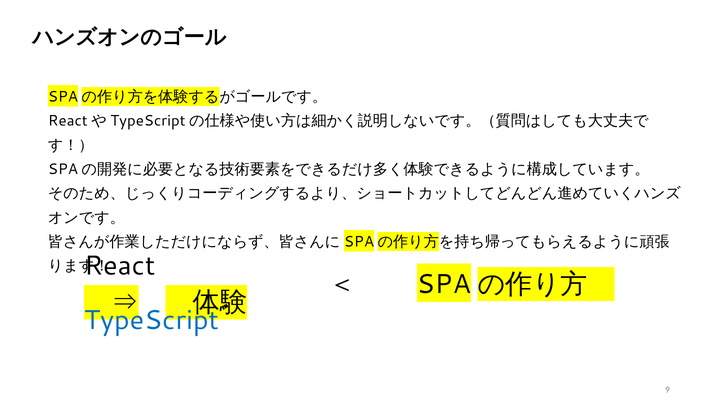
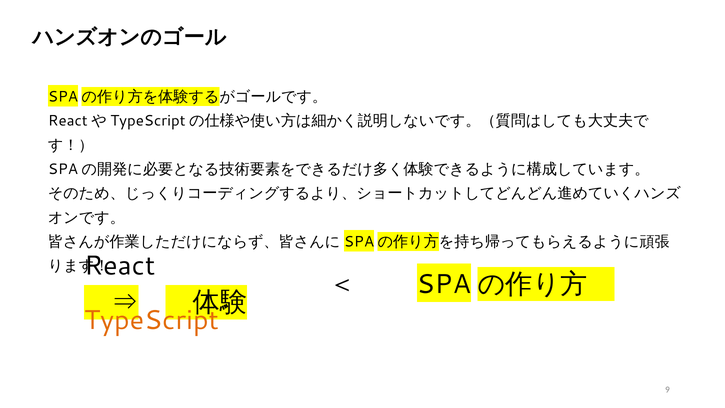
TypeScript colour: blue -> orange (152, 320)
